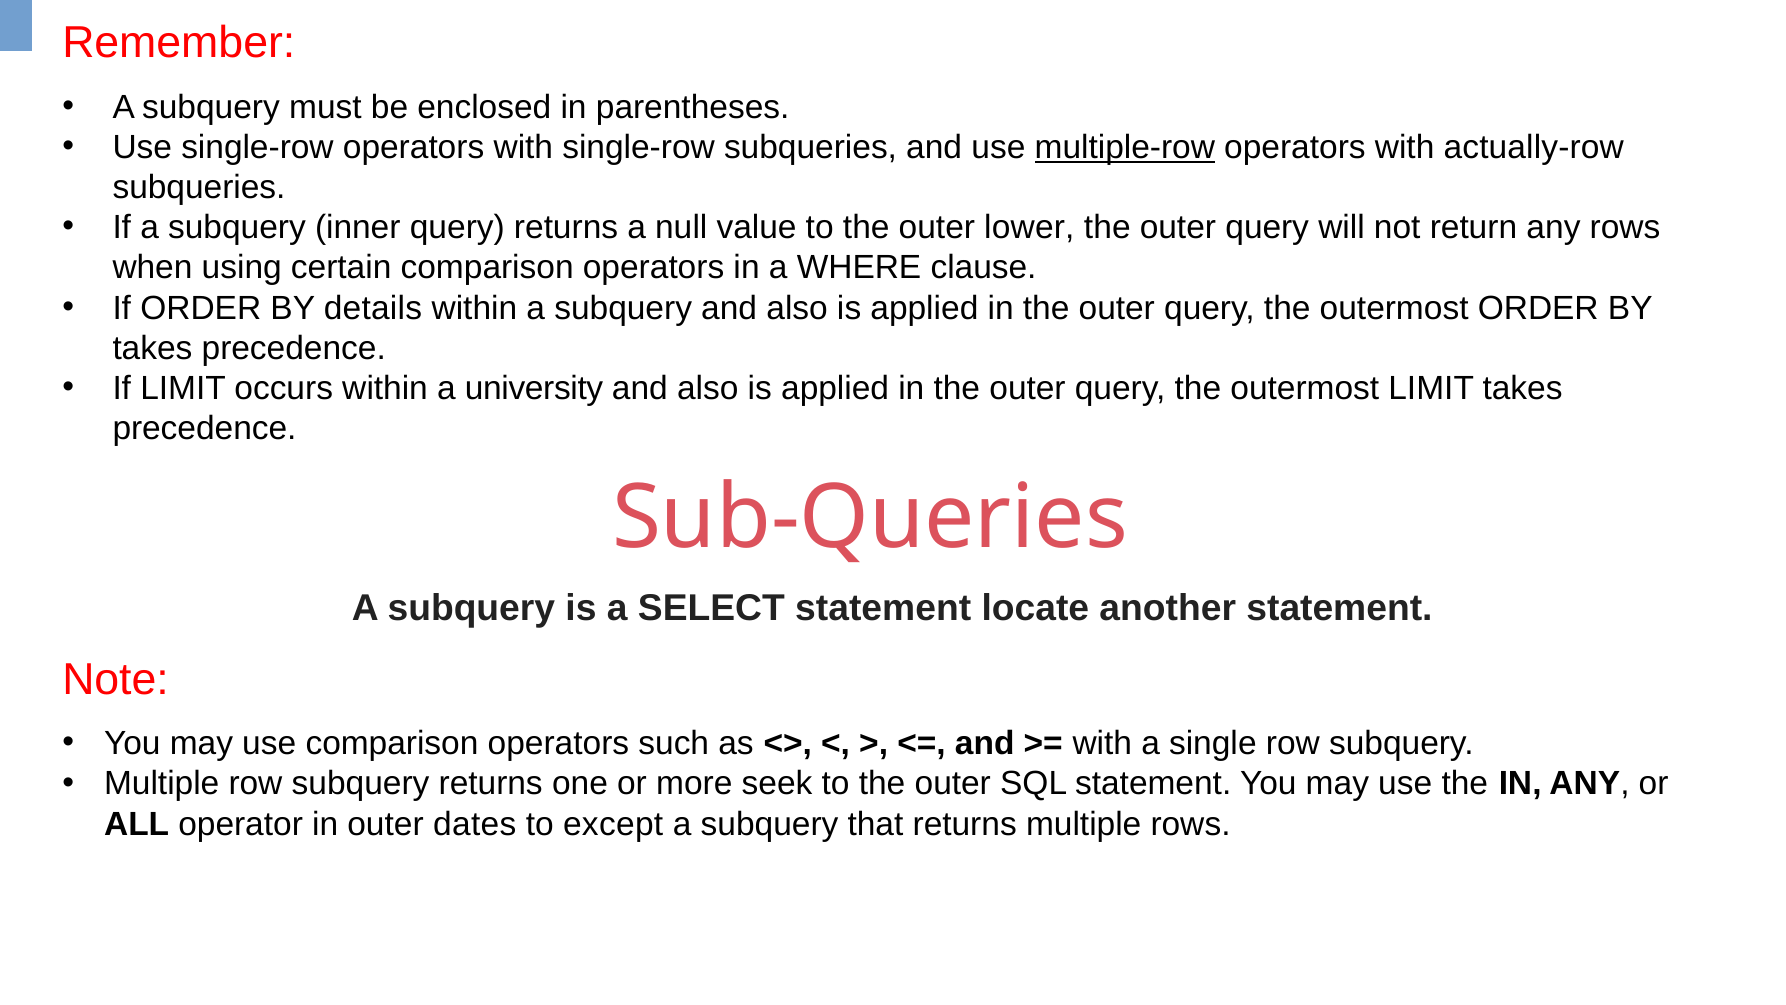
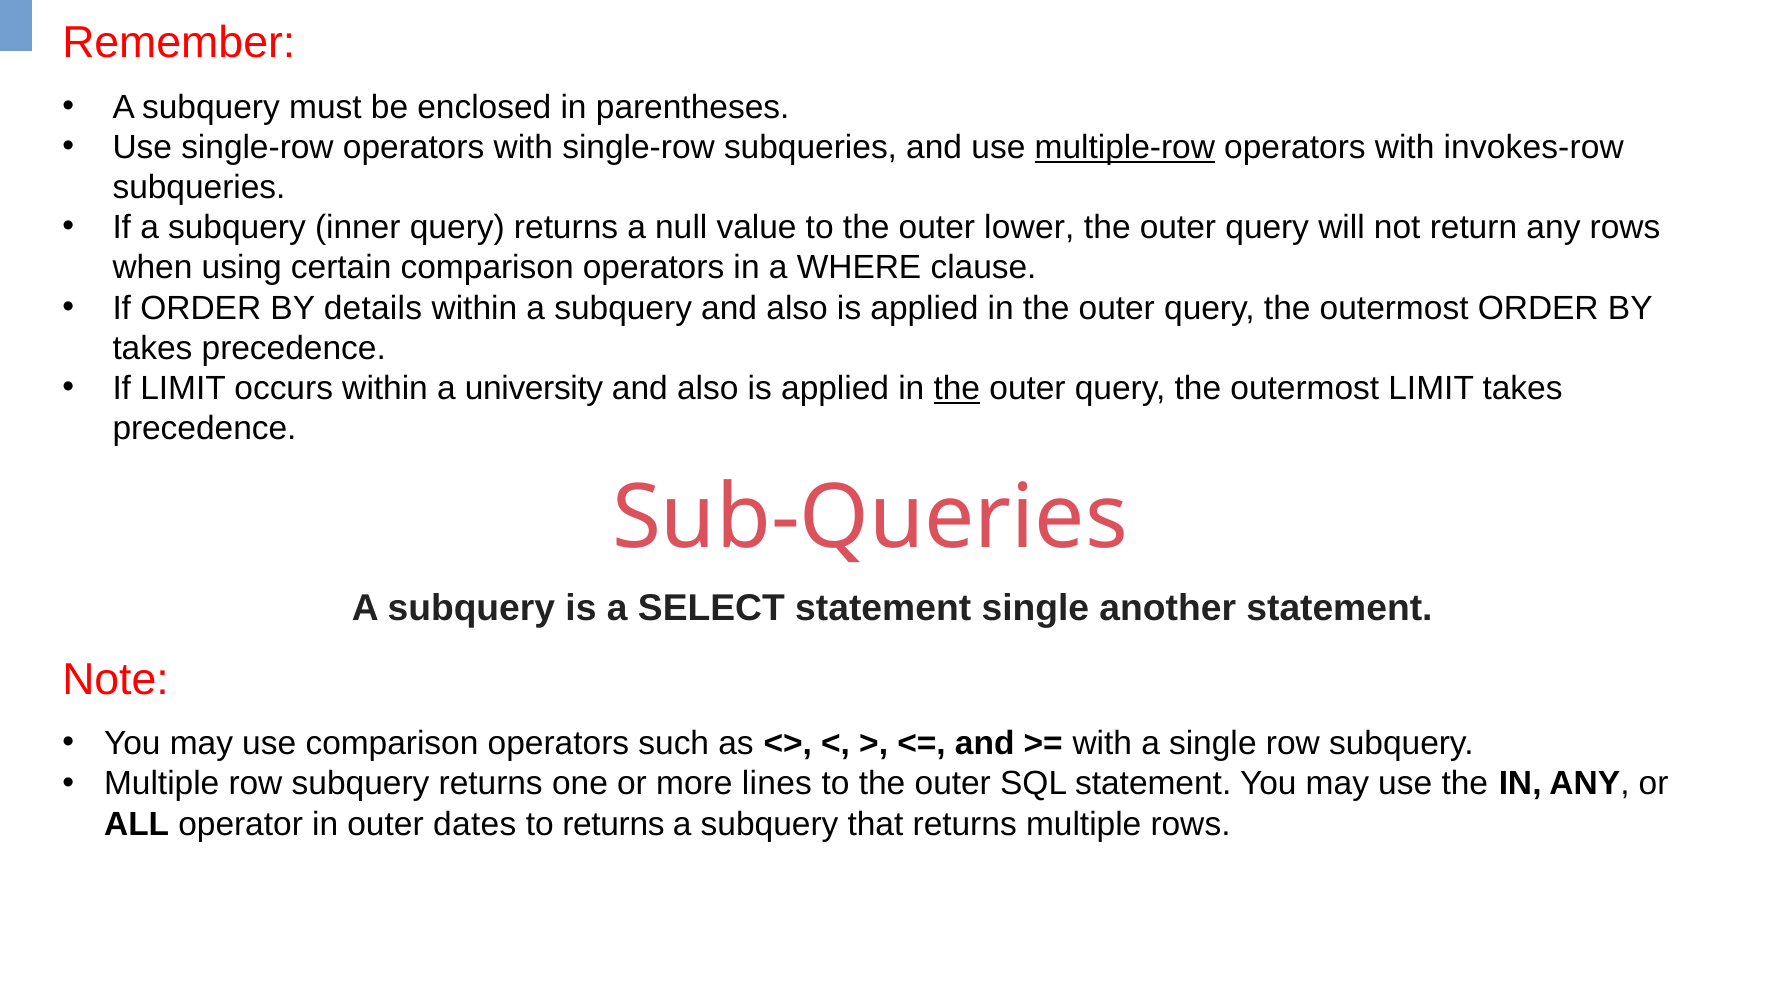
actually-row: actually-row -> invokes-row (1534, 147)
the underline: none -> present (957, 388)
statement locate: locate -> single (1035, 608)
seek: seek -> lines (777, 784)
to except: except -> returns (613, 824)
